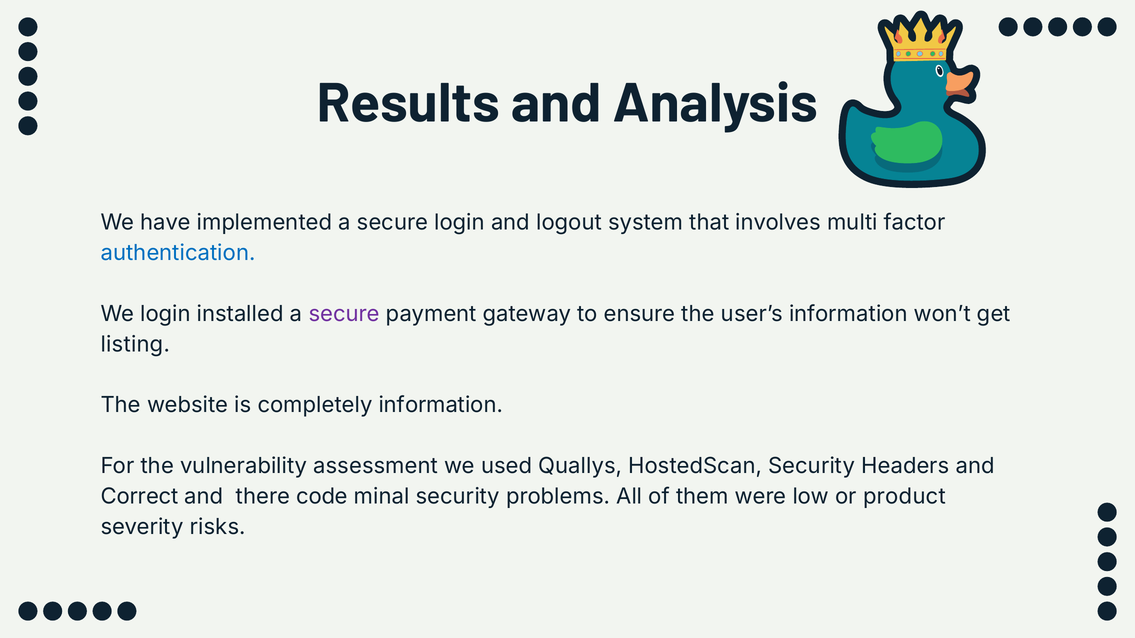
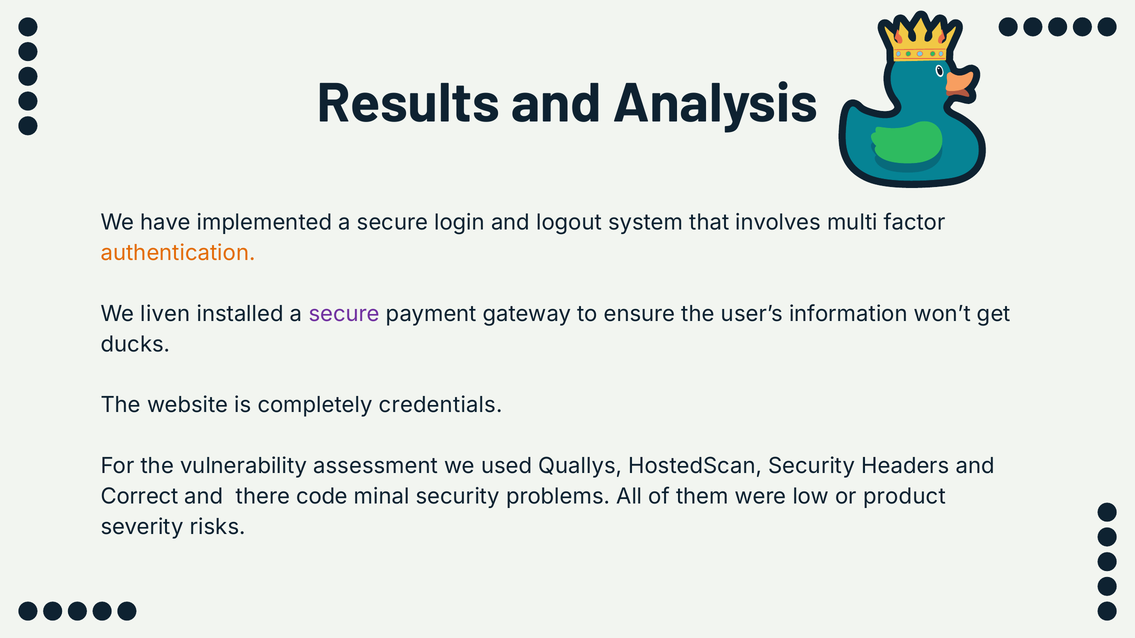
authentication colour: blue -> orange (178, 253)
We login: login -> liven (165, 314)
listing: listing -> ducks (135, 345)
completely information: information -> credentials (441, 405)
